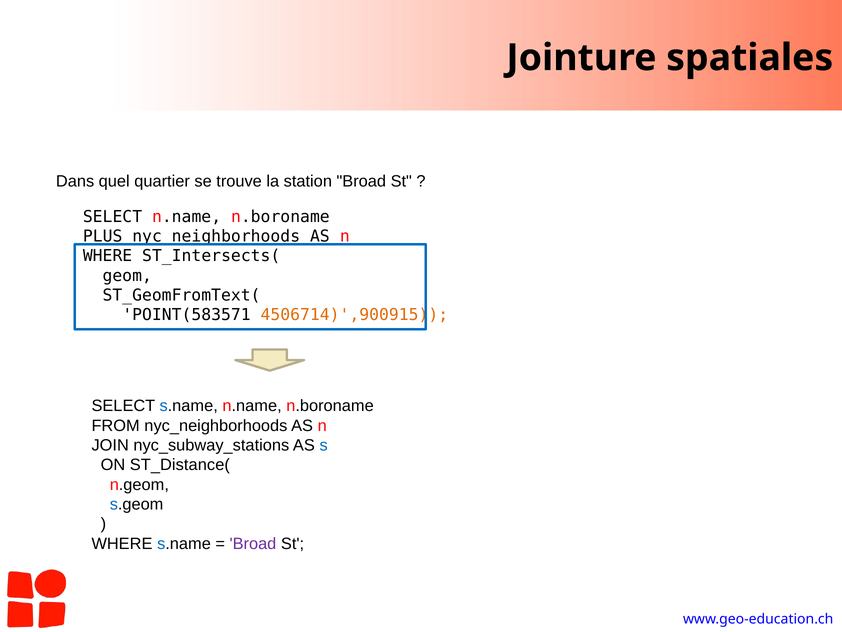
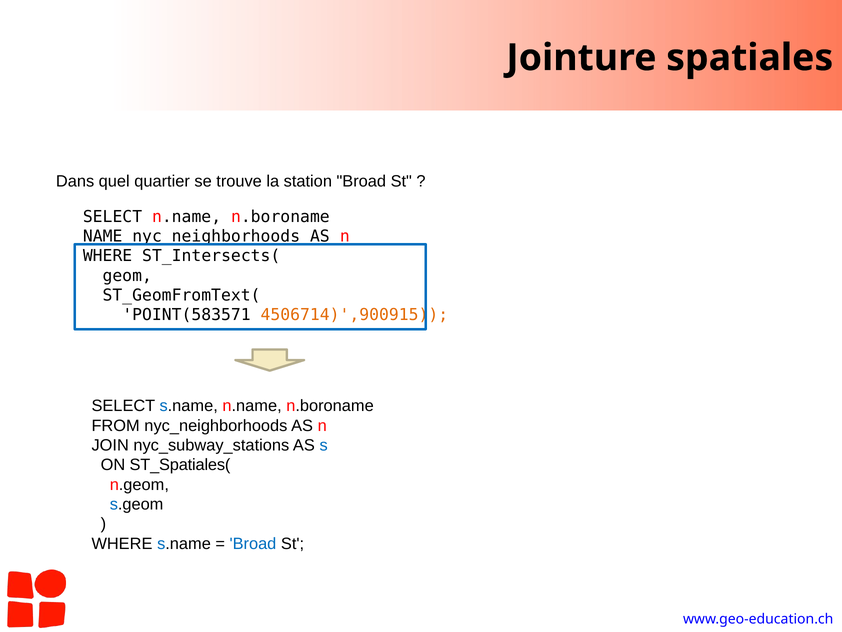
PLUS: PLUS -> NAME (103, 236)
ST_Distance(: ST_Distance( -> ST_Spatiales( (180, 465)
Broad colour: purple -> blue (253, 543)
